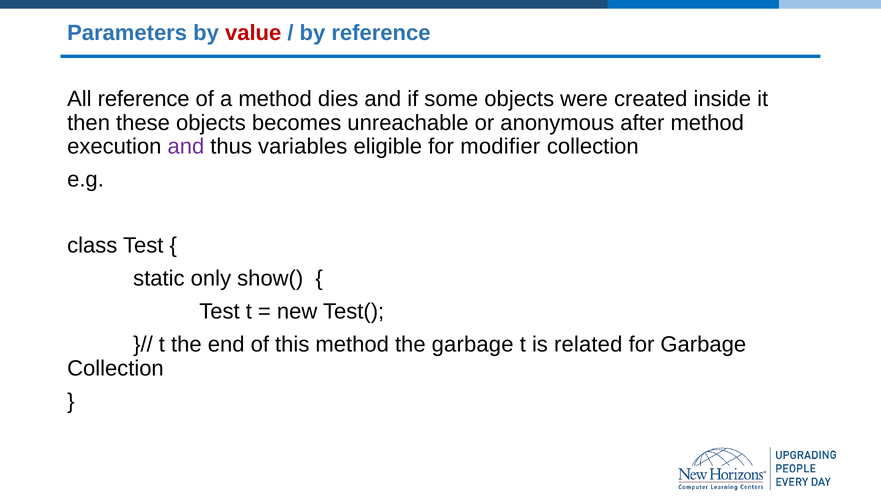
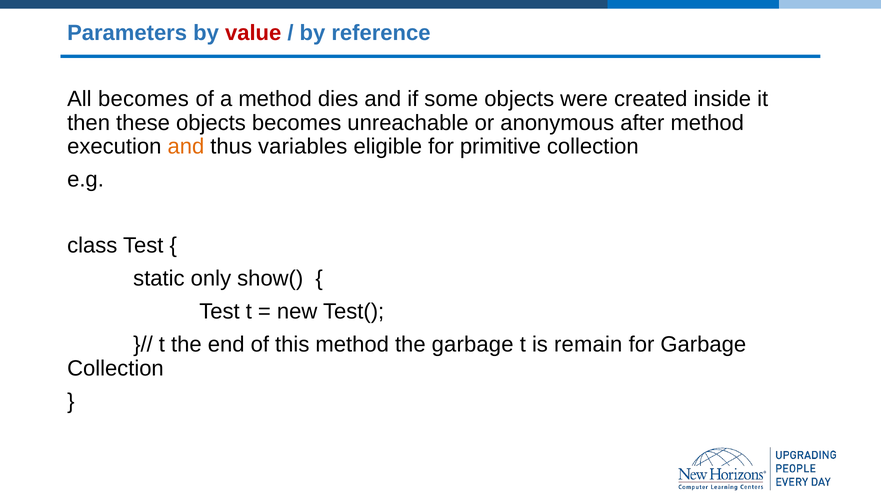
All reference: reference -> becomes (143, 99)
and colour: purple -> orange (186, 147)
modifier: modifier -> primitive (500, 147)
related: related -> remain (588, 344)
